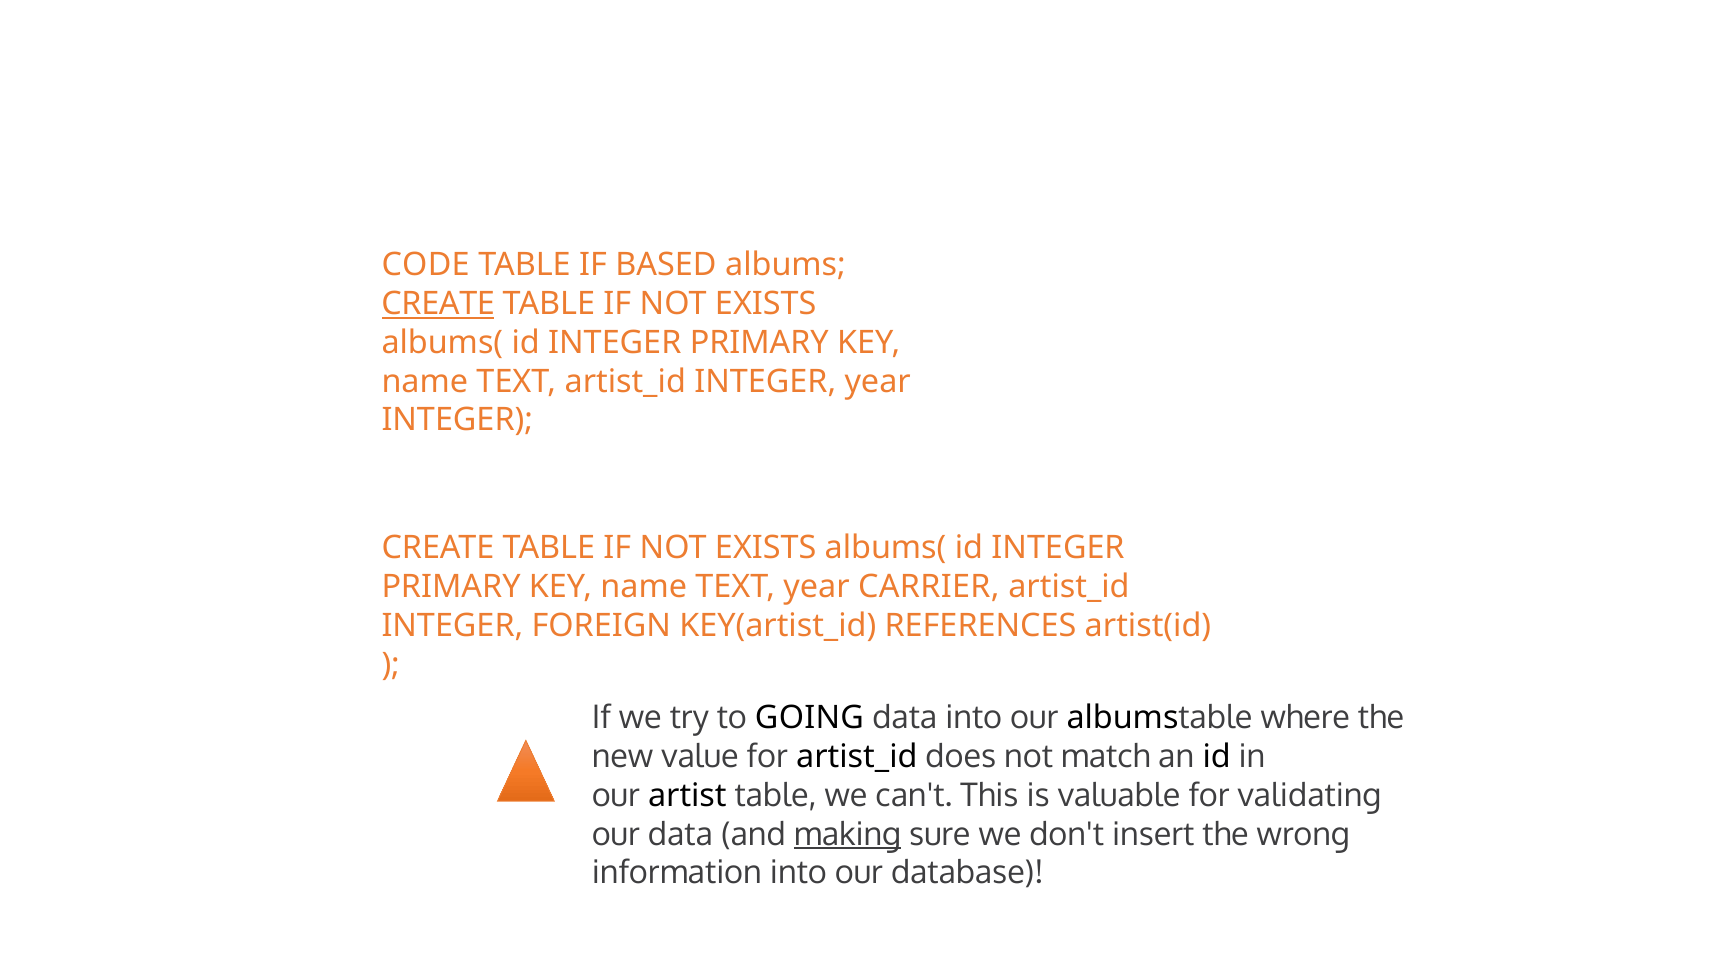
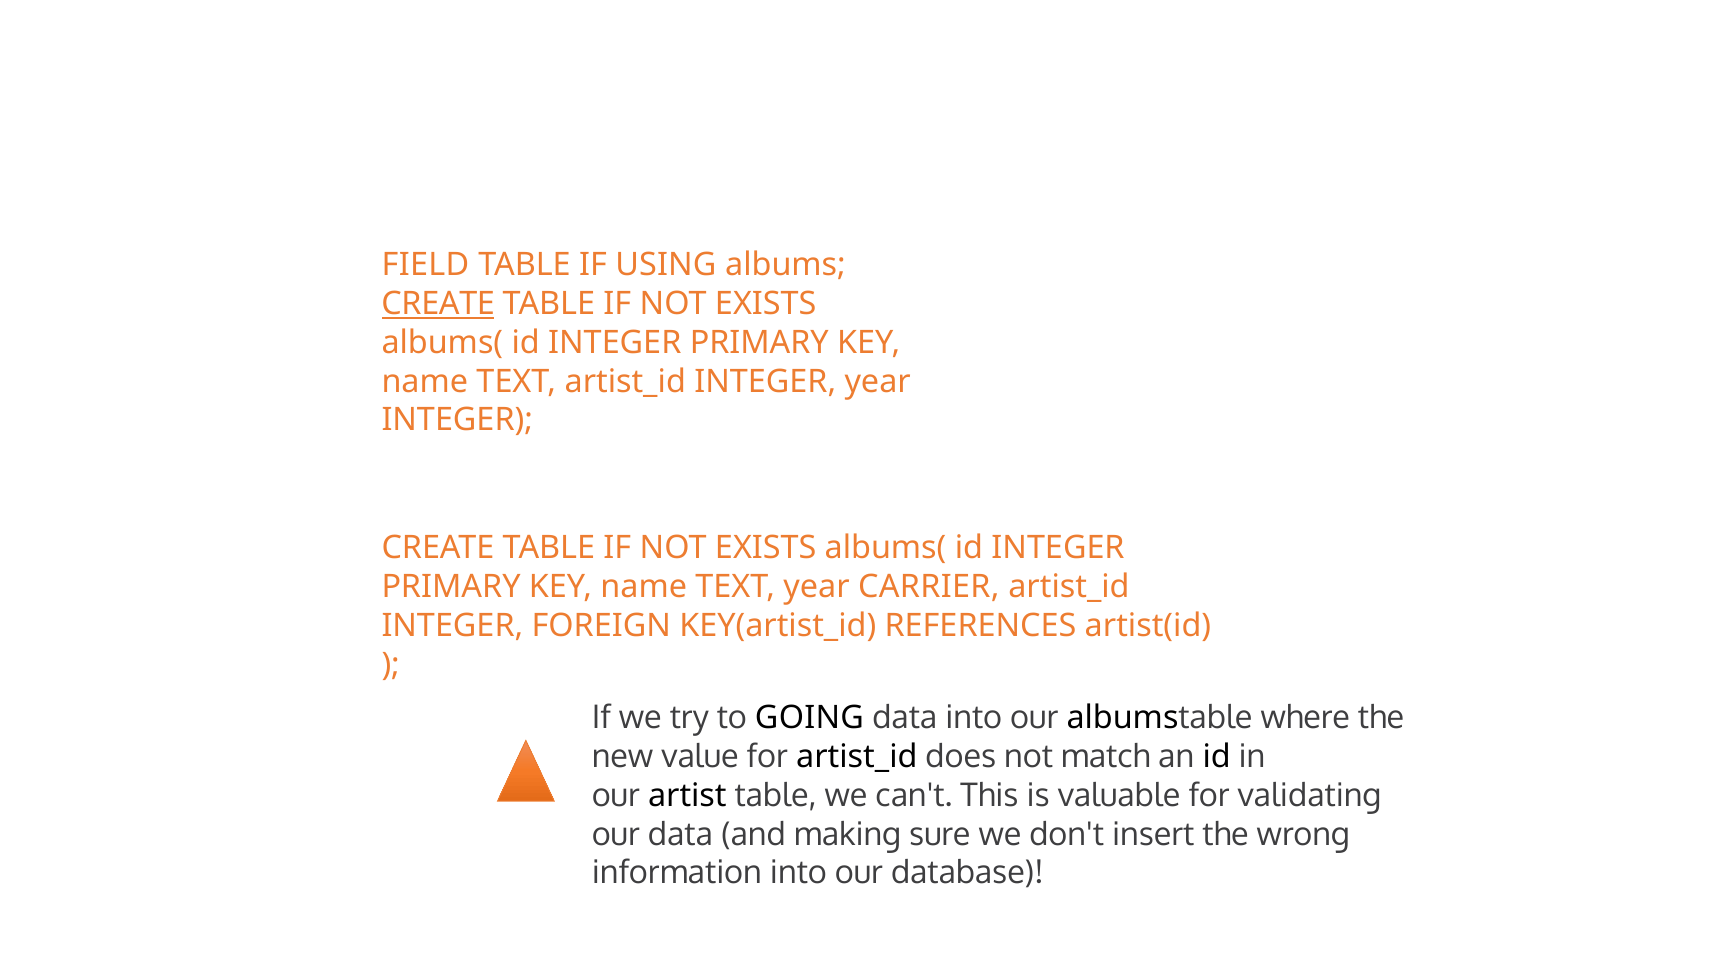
CODE: CODE -> FIELD (426, 265)
BASED: BASED -> USING (666, 265)
making underline: present -> none (847, 834)
